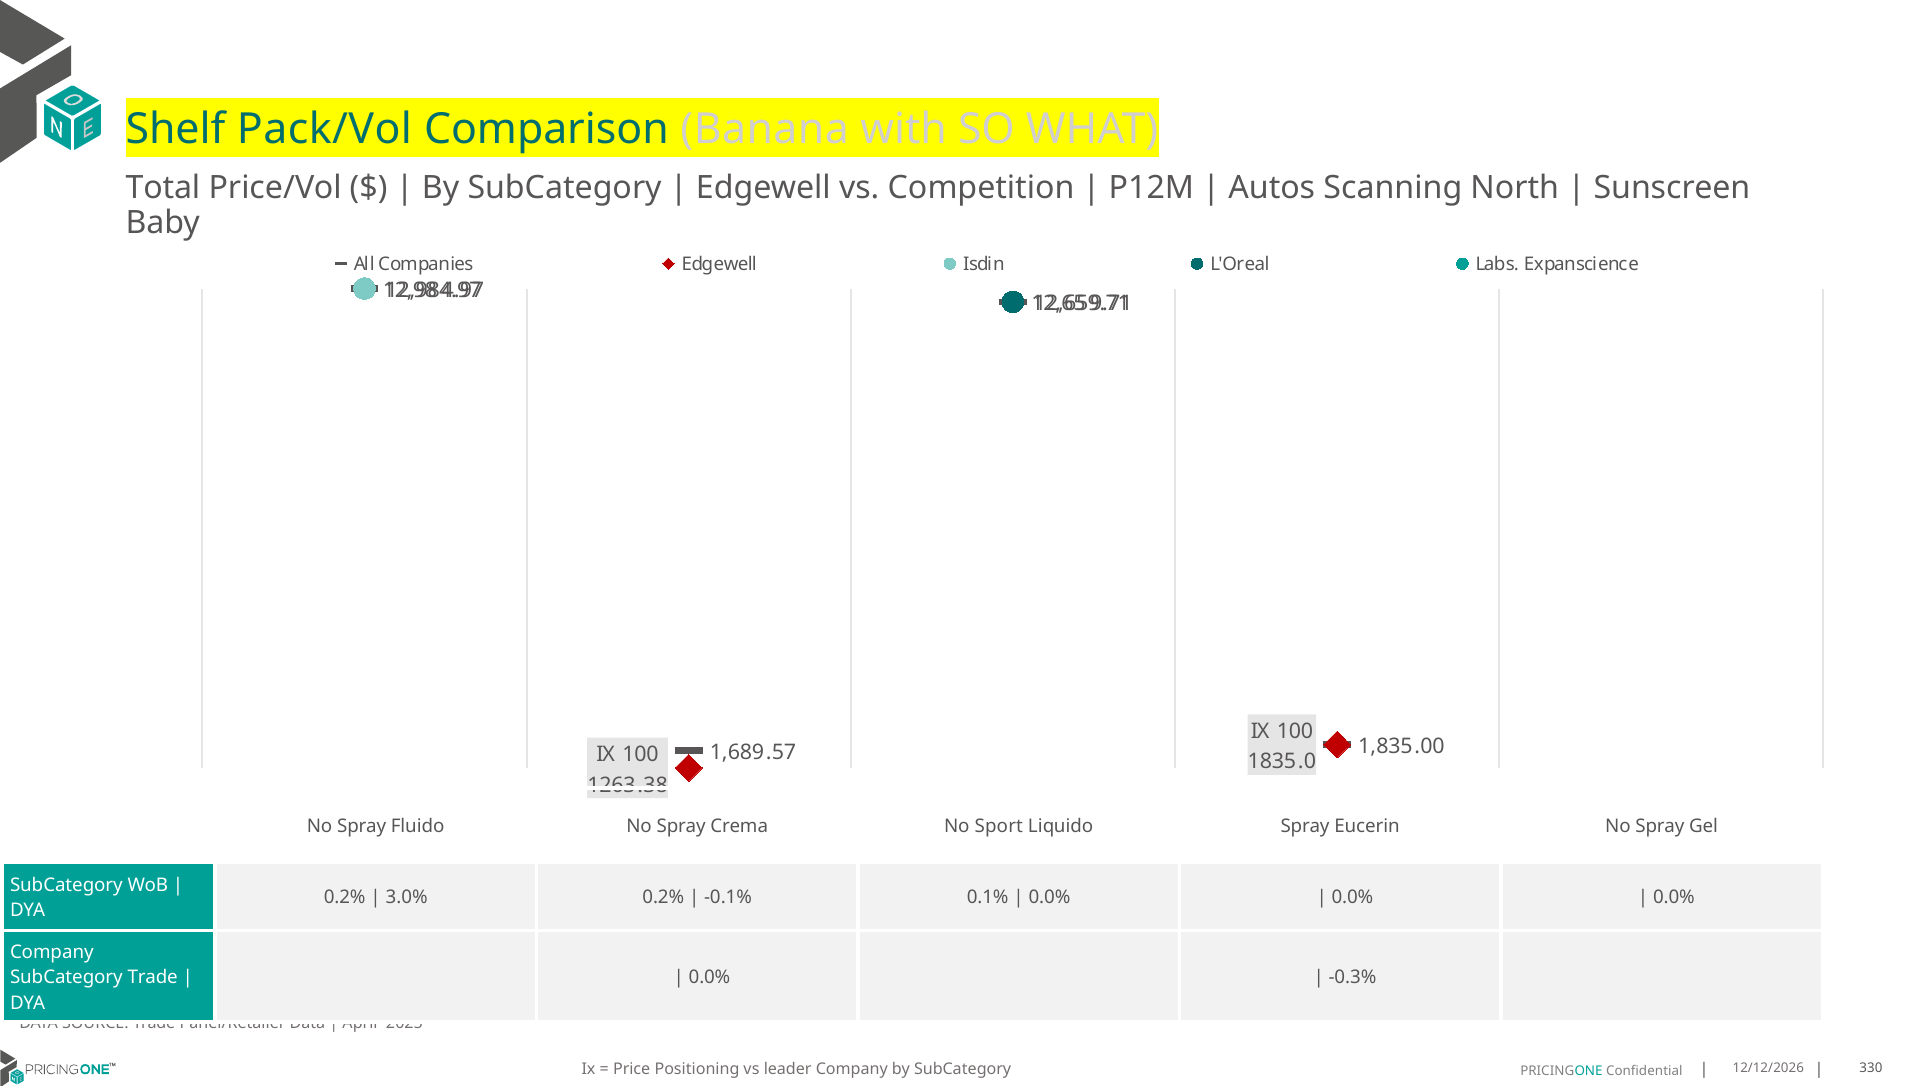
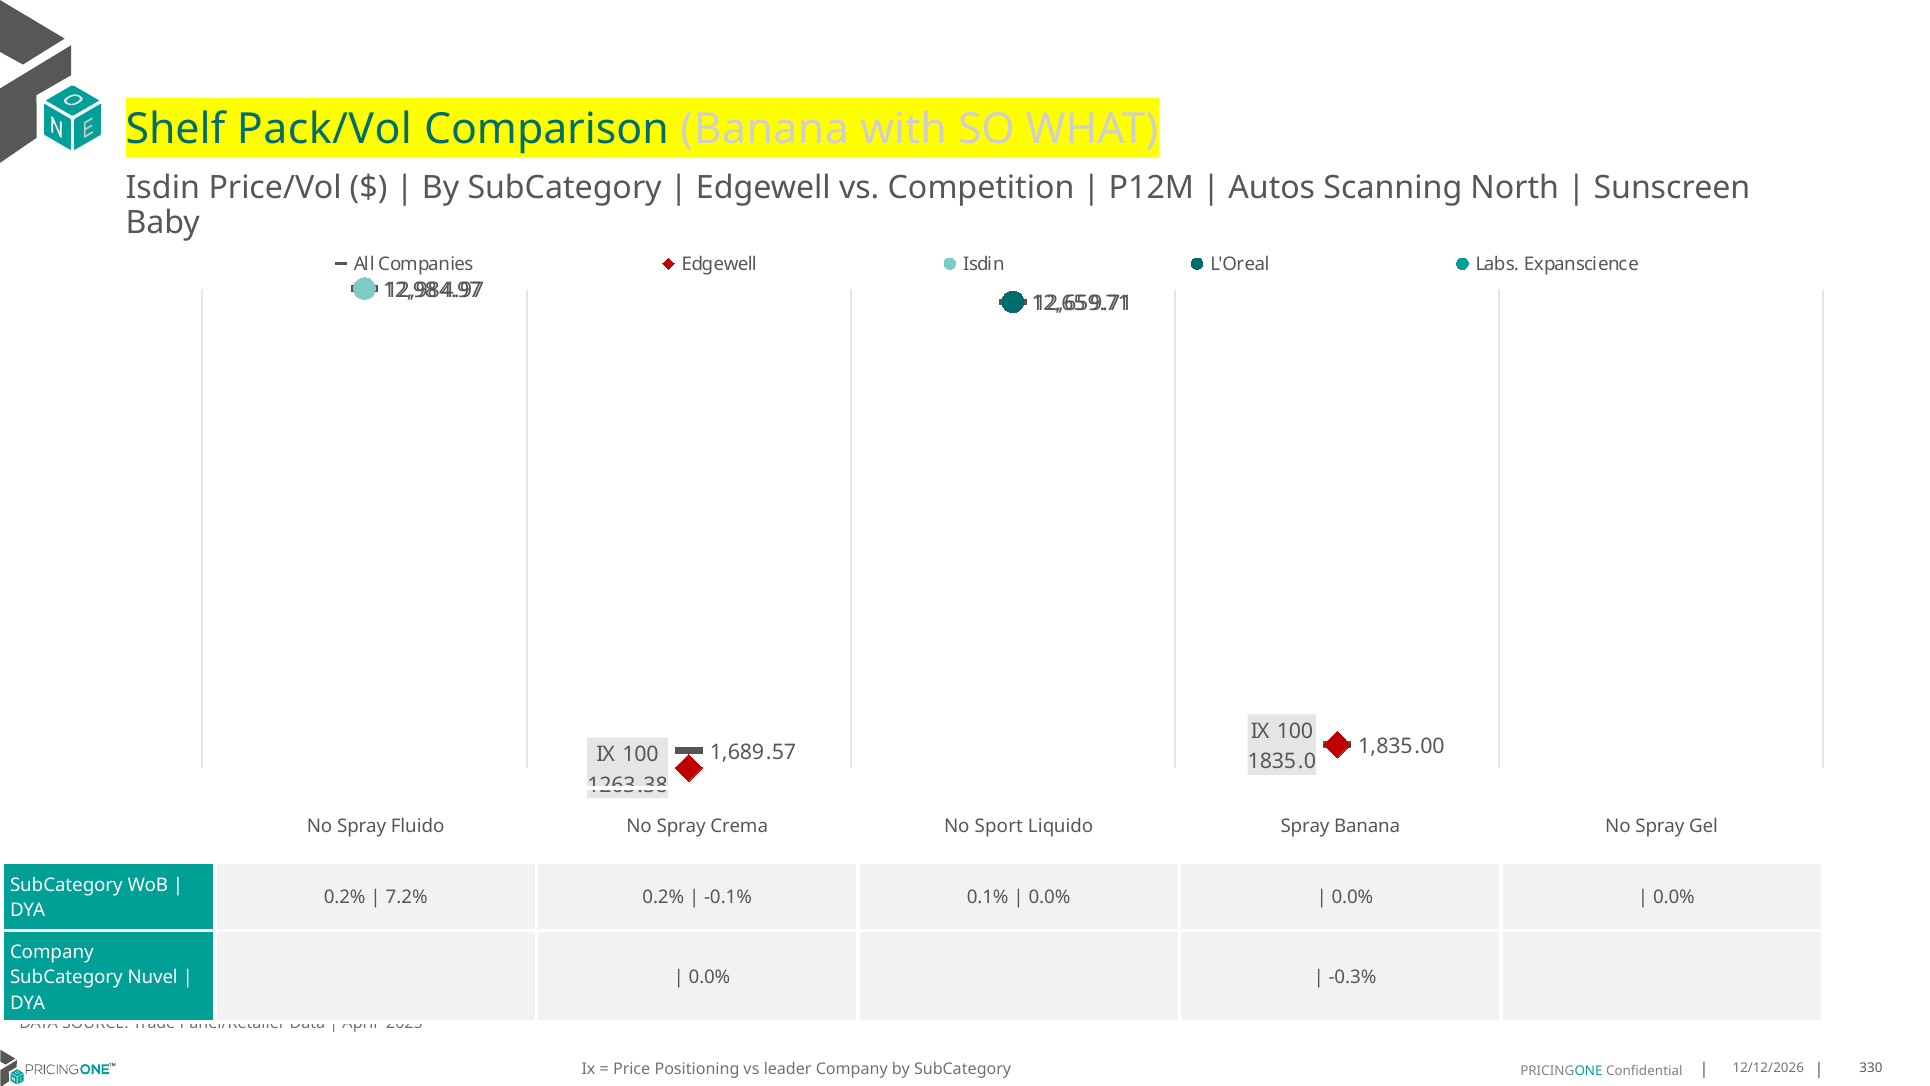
Total: Total -> Isdin (163, 188)
Spray Eucerin: Eucerin -> Banana (1367, 826)
3.0%: 3.0% -> 7.2% (407, 897)
SubCategory Trade: Trade -> Nuvel (153, 977)
